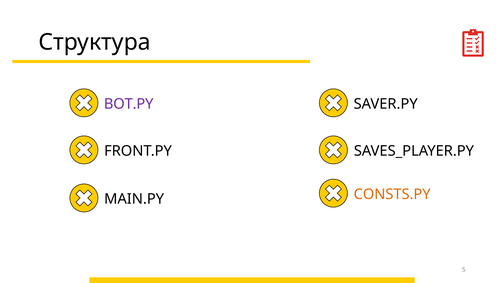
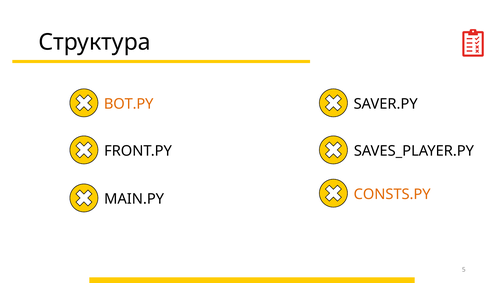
BOT.PY colour: purple -> orange (129, 104)
